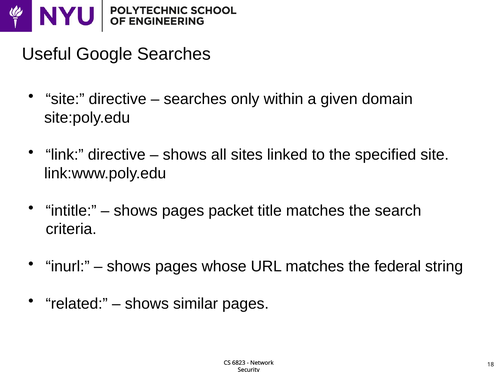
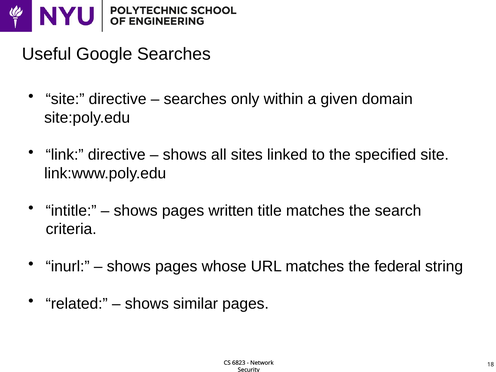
packet: packet -> written (231, 211)
